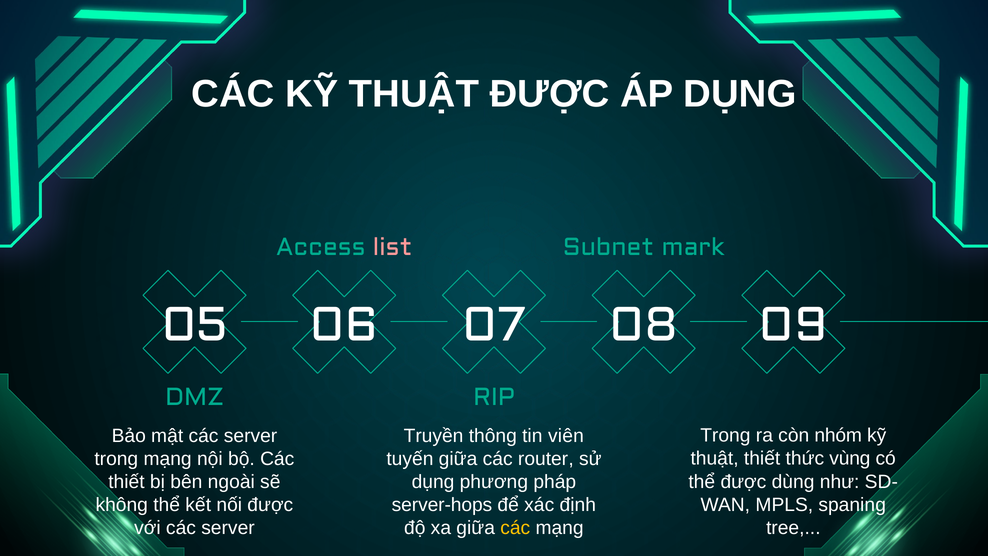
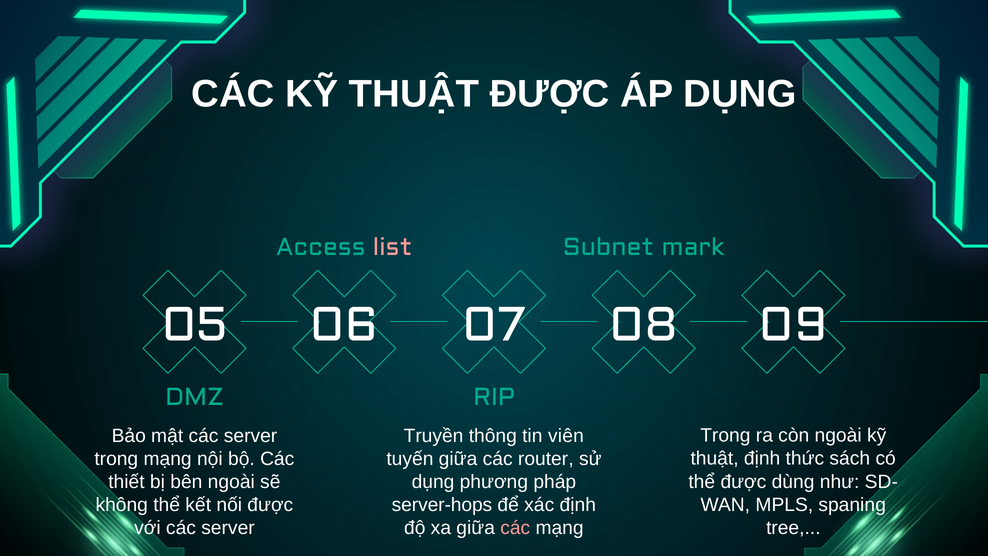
còn nhóm: nhóm -> ngoài (838, 435)
thuật thiết: thiết -> định (762, 458)
vùng: vùng -> sách (850, 458)
các colour: yellow -> pink (515, 528)
